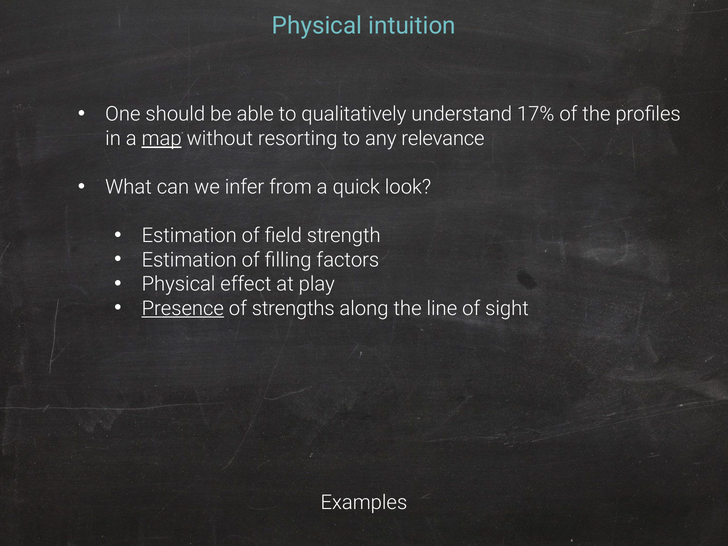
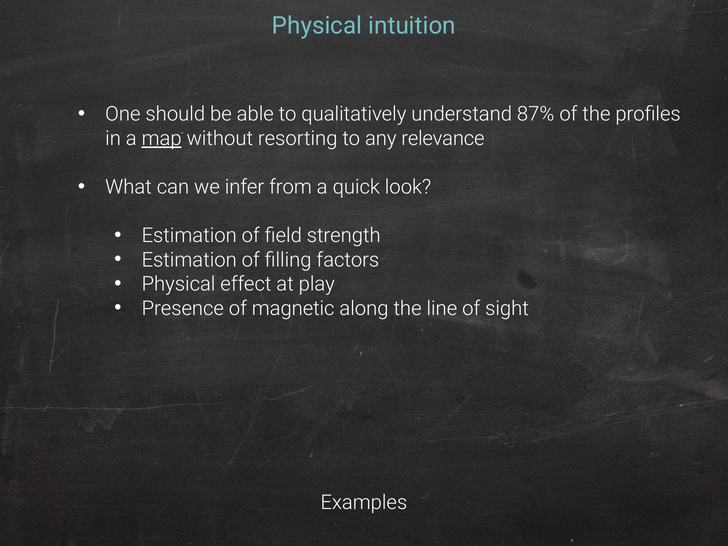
17%: 17% -> 87% (536, 114)
Presence underline: present -> none (183, 308)
strengths: strengths -> magnetic (293, 308)
